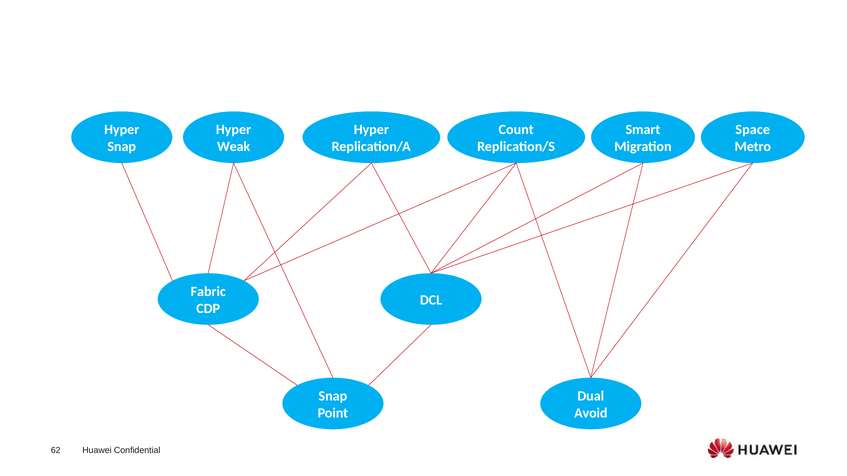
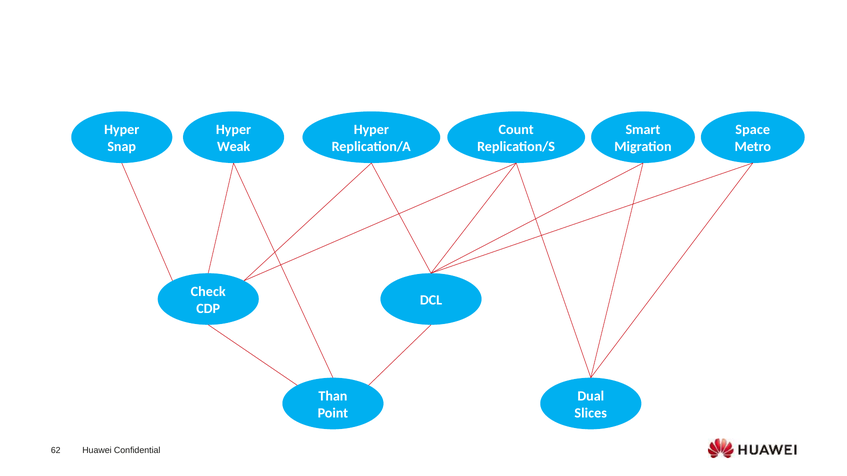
Fabric: Fabric -> Check (208, 292)
Snap: Snap -> Than (333, 396)
Avoid: Avoid -> Slices (591, 413)
